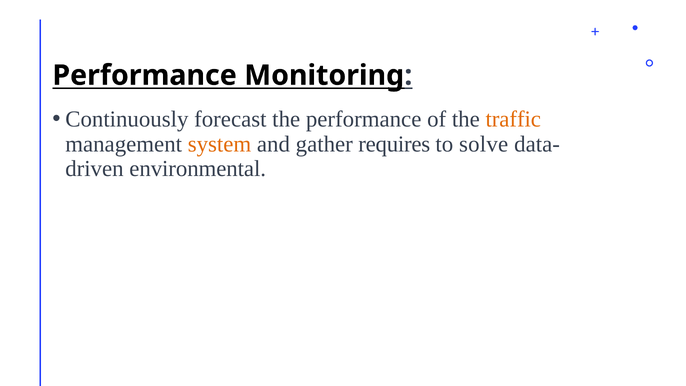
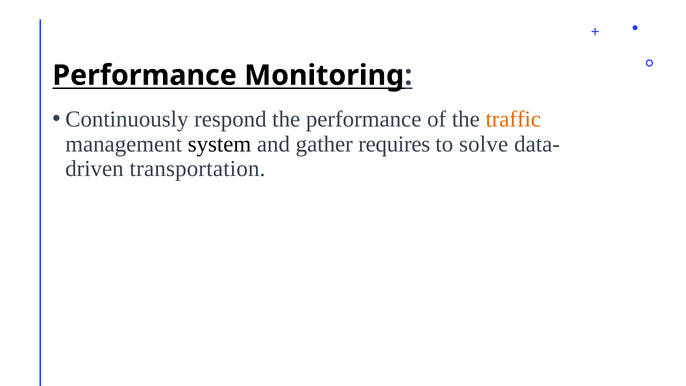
forecast: forecast -> respond (230, 119)
system colour: orange -> black (220, 144)
environmental: environmental -> transportation (198, 169)
